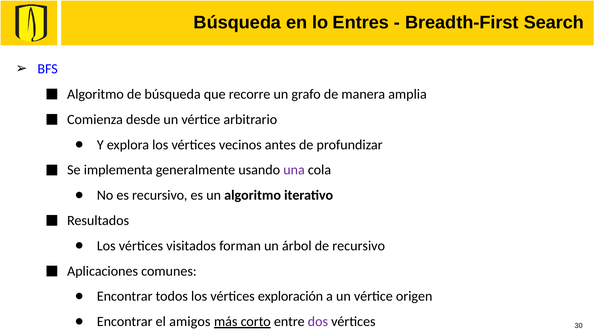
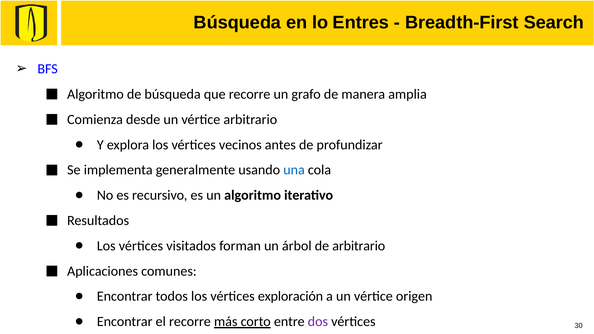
una colour: purple -> blue (294, 170)
de recursivo: recursivo -> arbitrario (359, 246)
el amigos: amigos -> recorre (190, 322)
